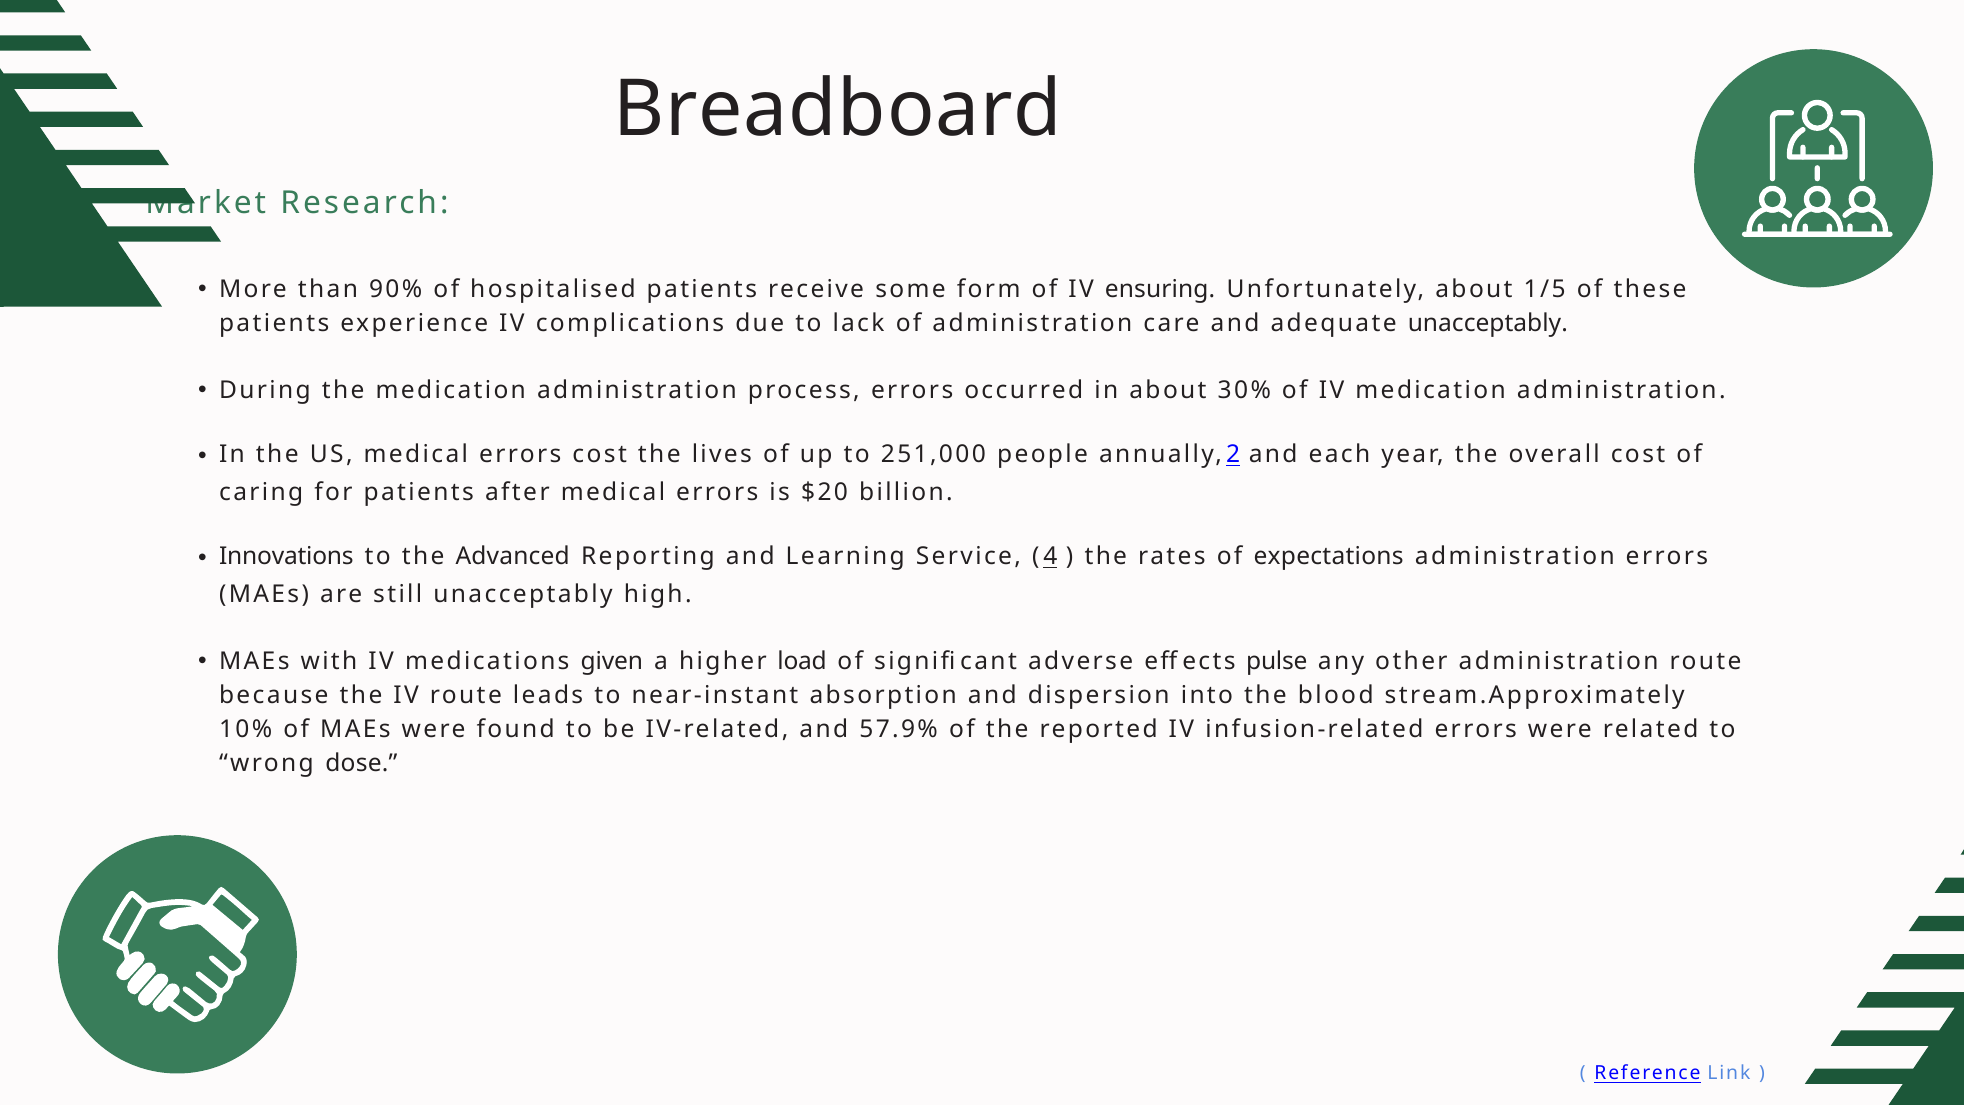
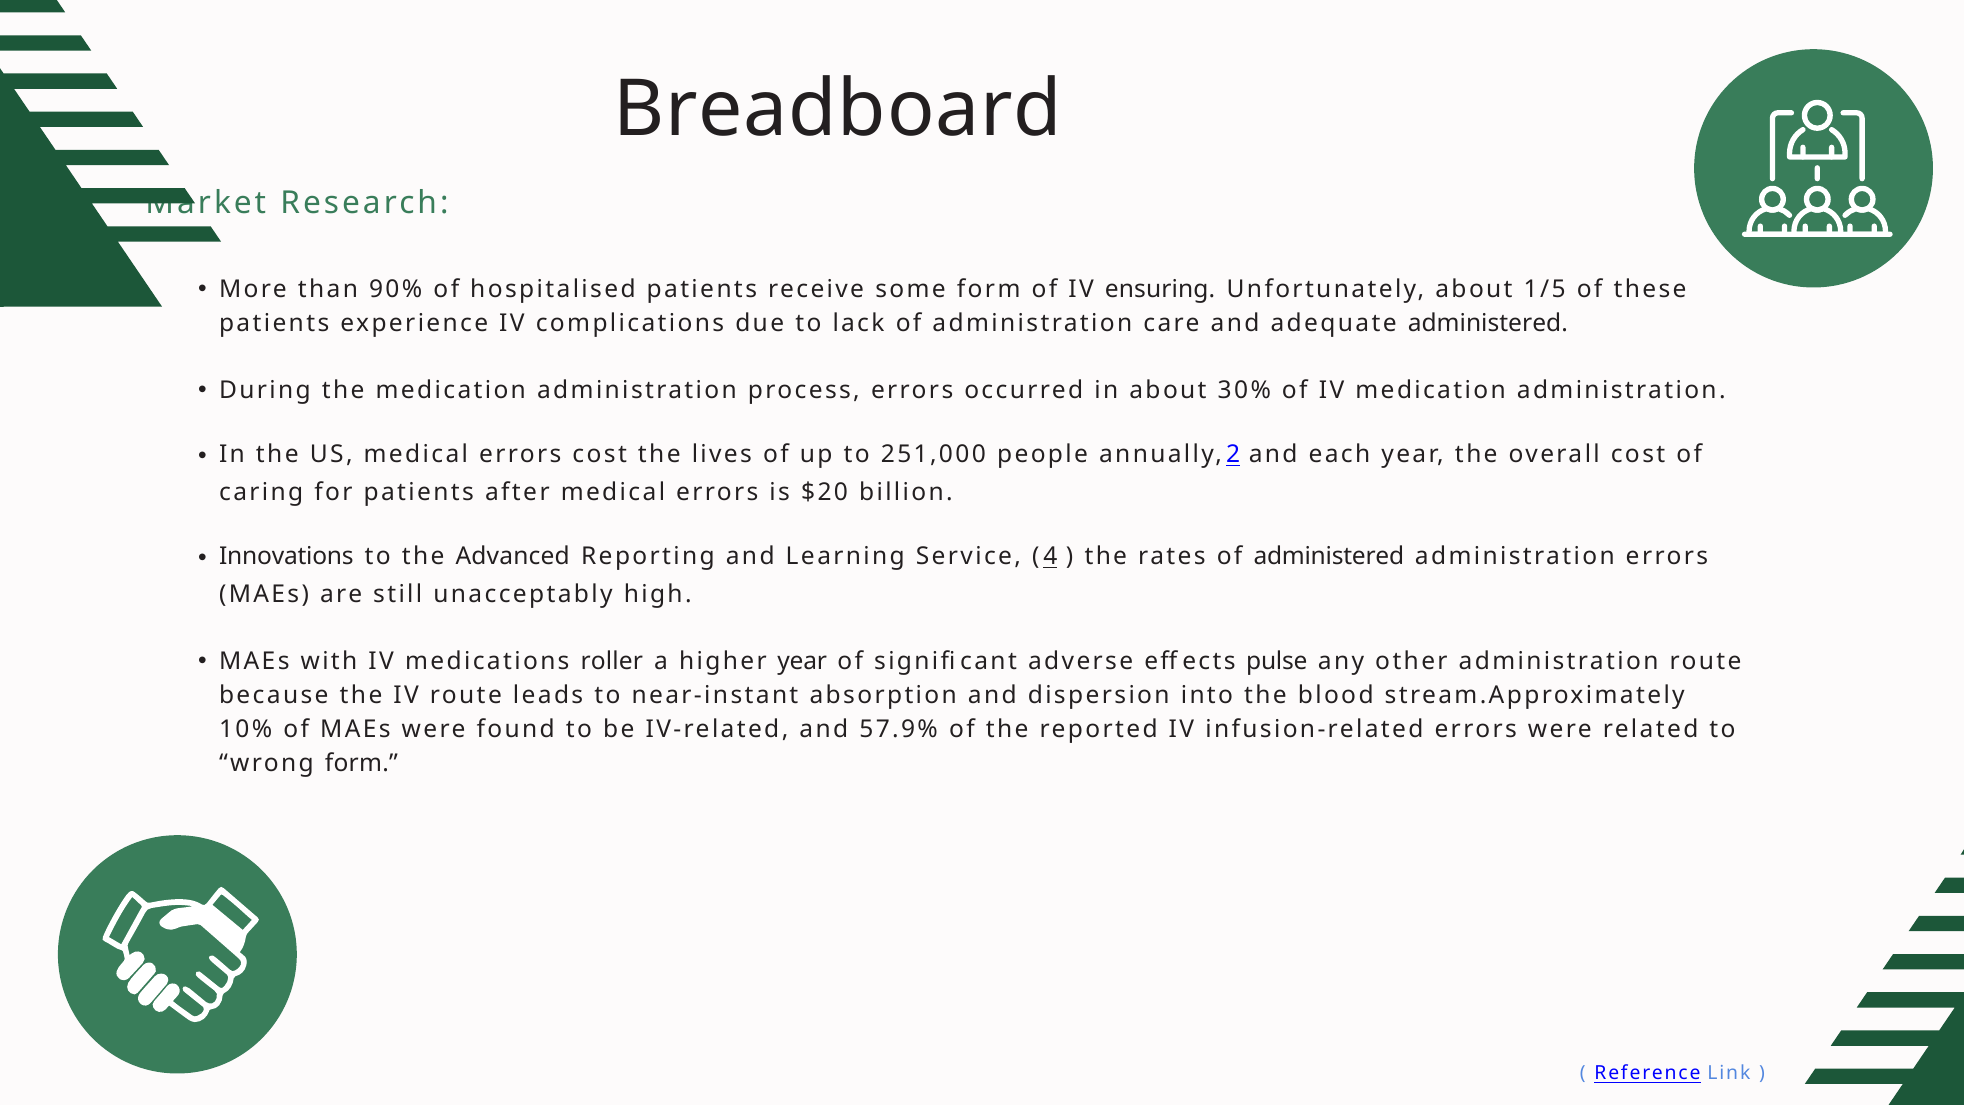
adequate unacceptably: unacceptably -> administered (1488, 323)
of expectations: expectations -> administered (1329, 556)
given: given -> roller (612, 662)
higher load: load -> year (802, 662)
wrong dose: dose -> form (361, 763)
